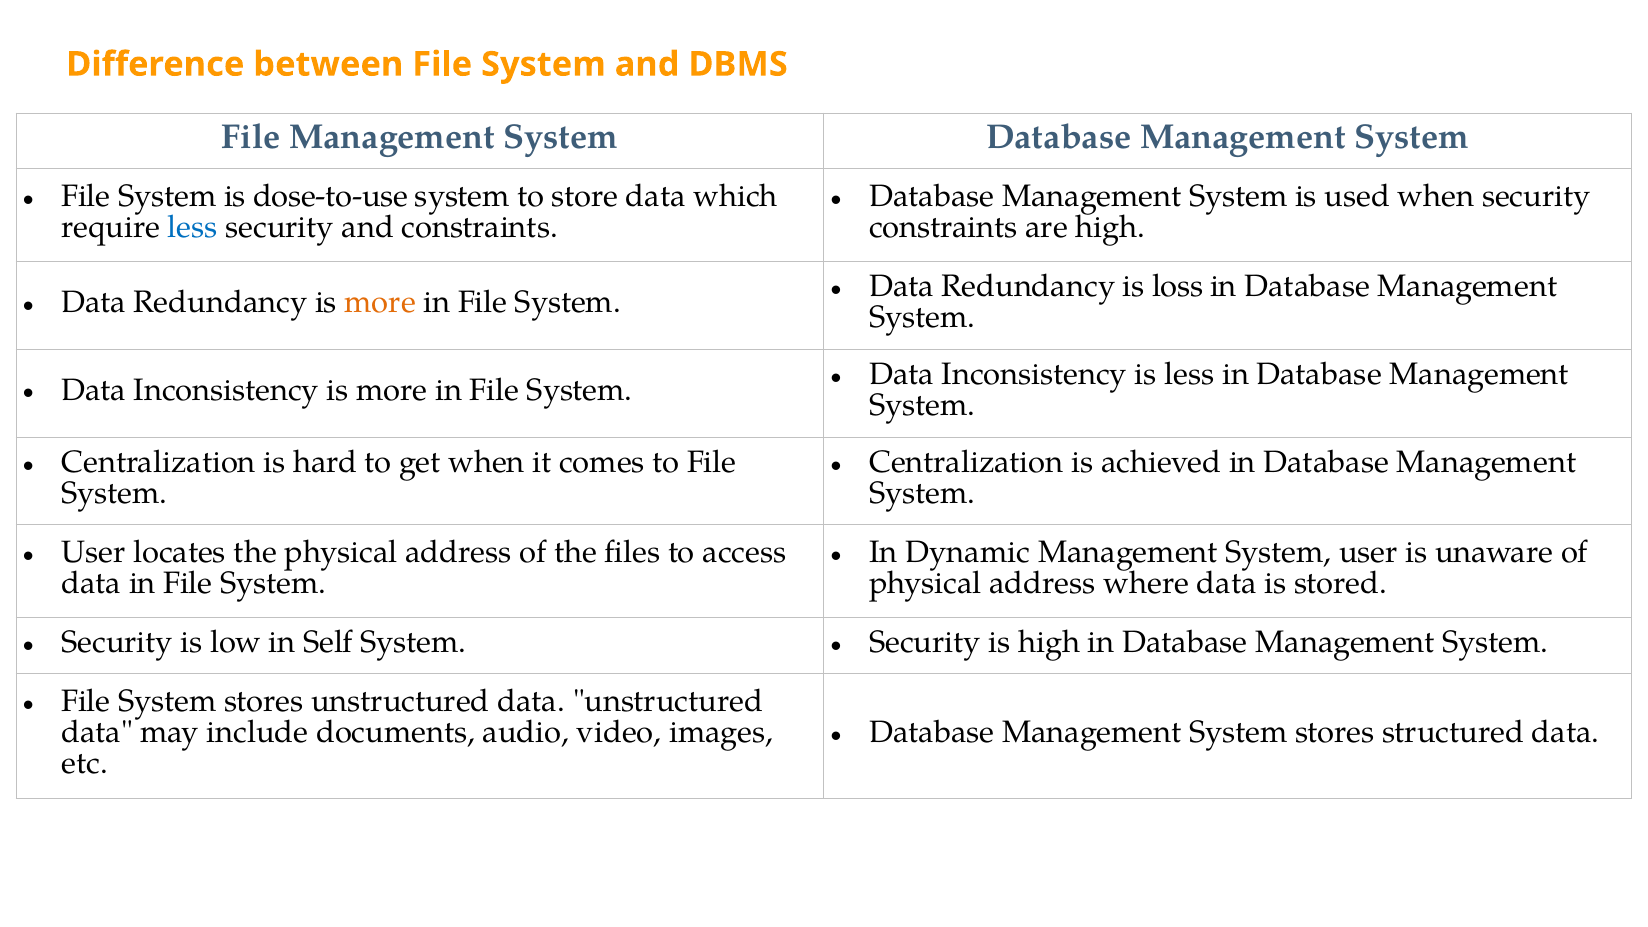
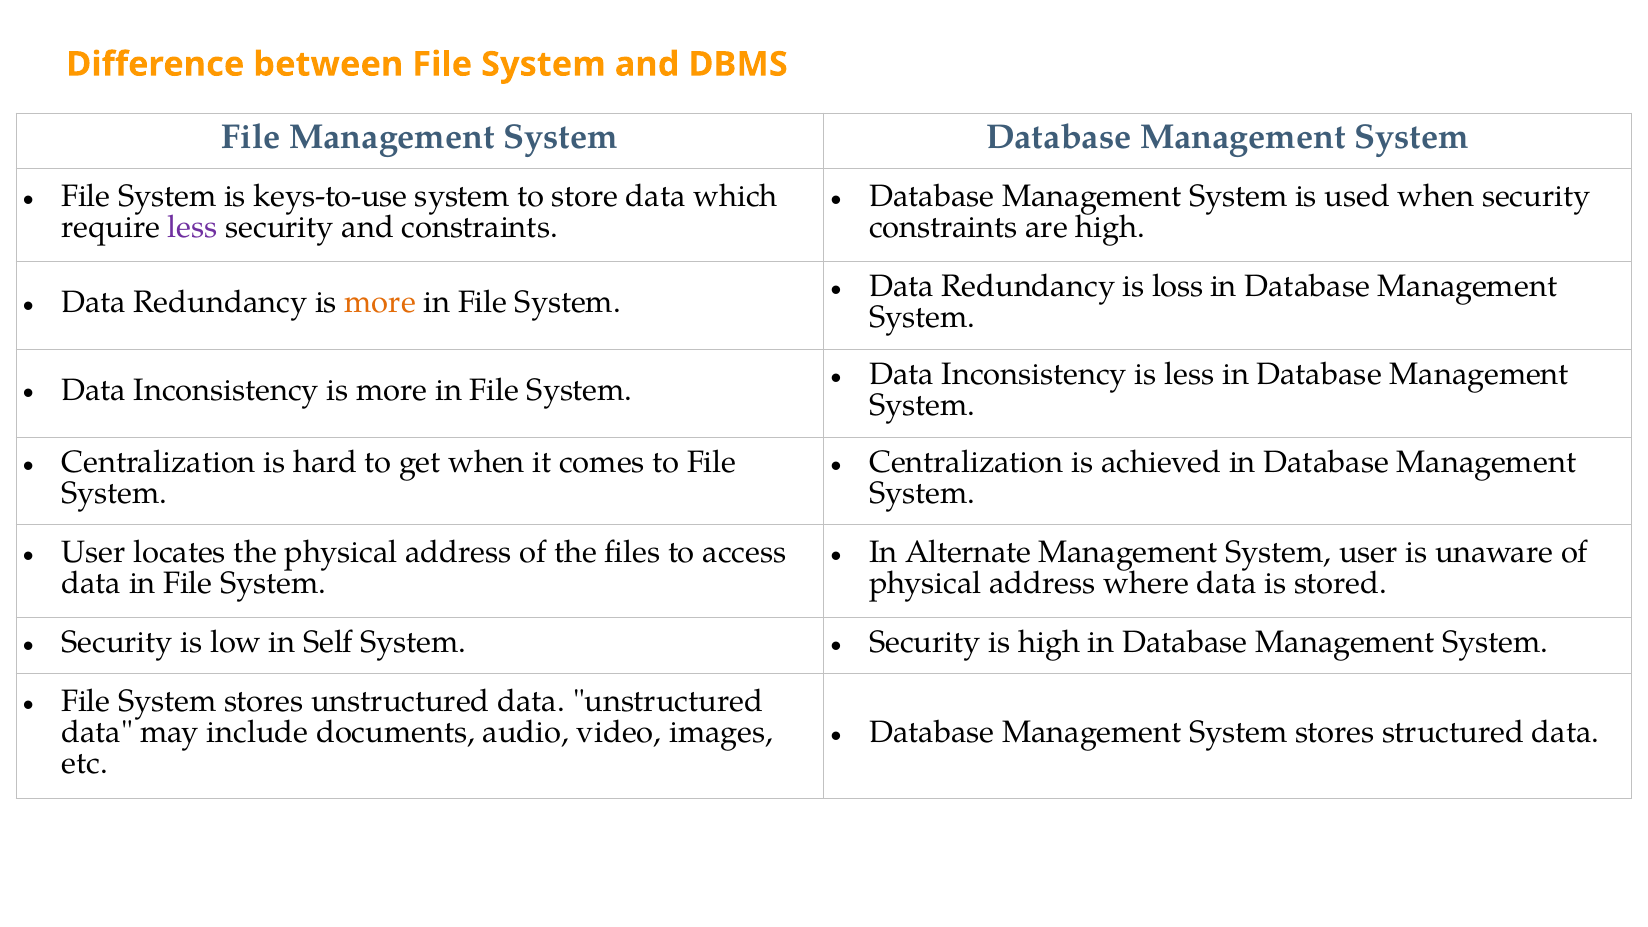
dose-to-use: dose-to-use -> keys-to-use (331, 196)
less colour: blue -> purple (193, 227)
Dynamic: Dynamic -> Alternate (968, 552)
